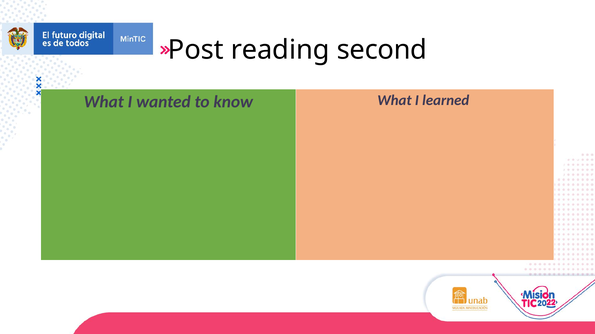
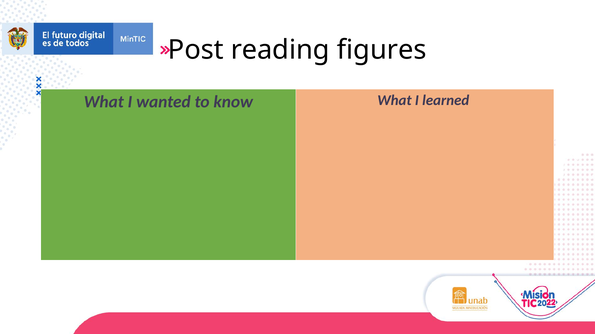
second: second -> figures (382, 50)
